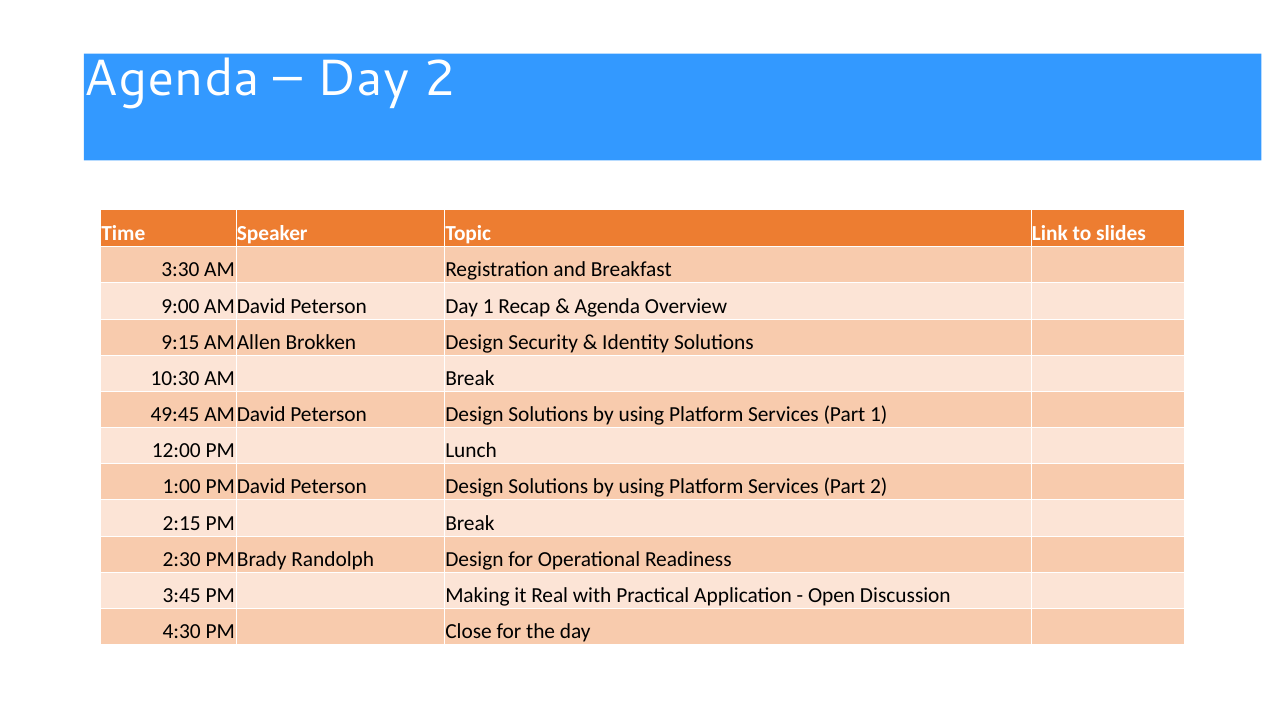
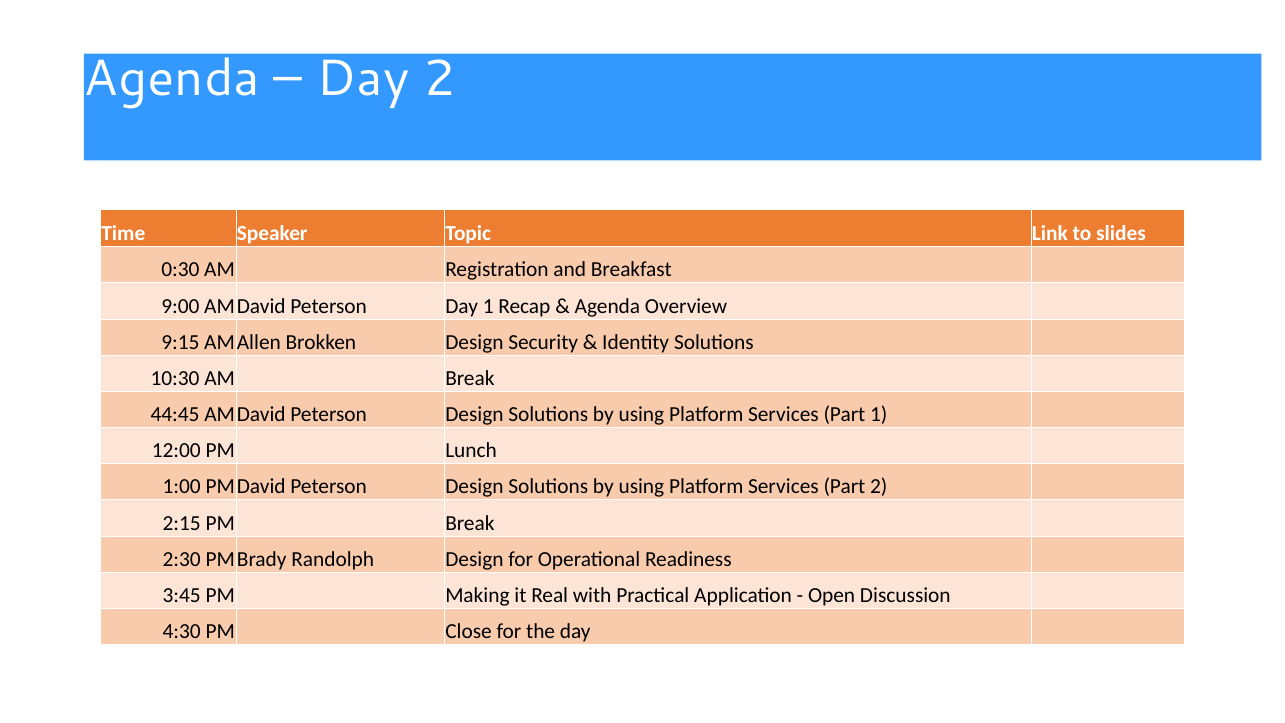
3:30: 3:30 -> 0:30 (181, 270)
49:45: 49:45 -> 44:45 (175, 414)
